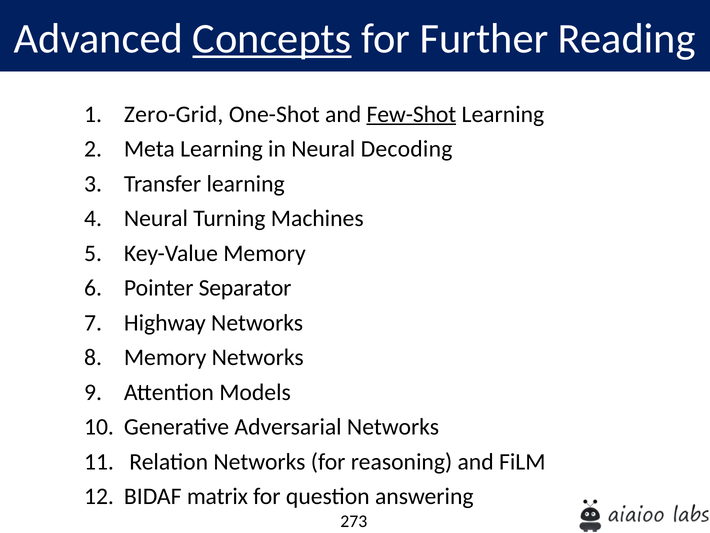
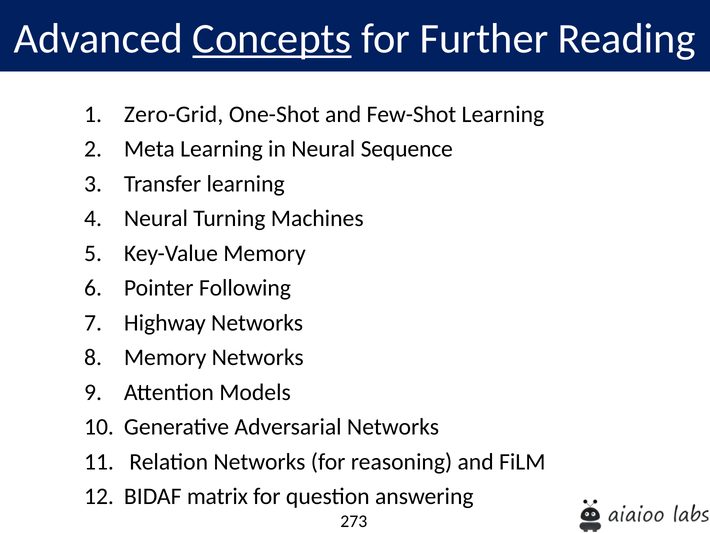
Few-Shot underline: present -> none (411, 114)
Decoding: Decoding -> Sequence (407, 149)
Separator: Separator -> Following (245, 288)
